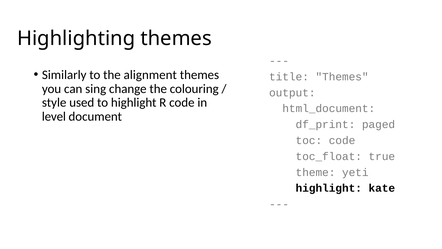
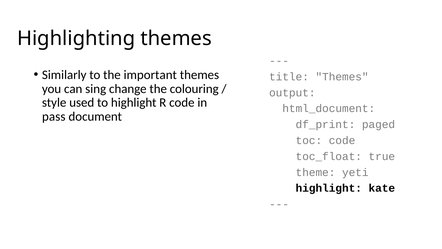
alignment: alignment -> important (150, 75)
level: level -> pass (54, 117)
